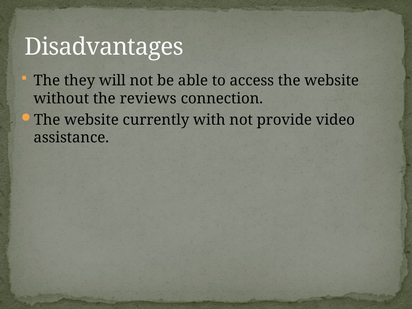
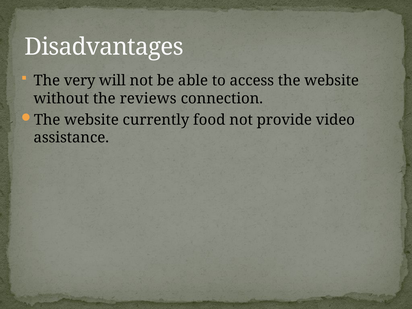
they: they -> very (80, 81)
with: with -> food (209, 120)
